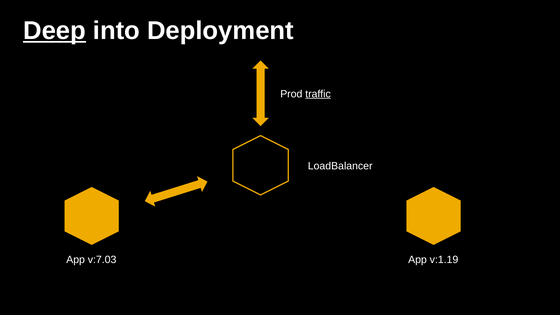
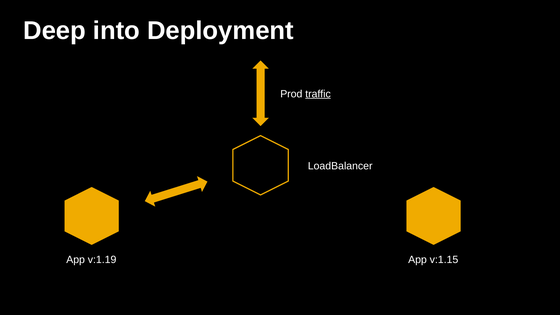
Deep underline: present -> none (54, 31)
v:7.03: v:7.03 -> v:1.19 (102, 260)
v:1.19: v:1.19 -> v:1.15 (444, 260)
